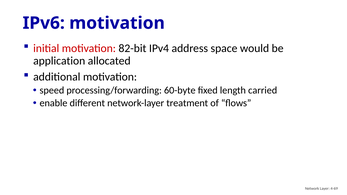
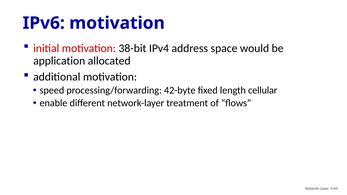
82-bit: 82-bit -> 38-bit (132, 48)
60-byte: 60-byte -> 42-byte (180, 90)
carried: carried -> cellular (263, 90)
